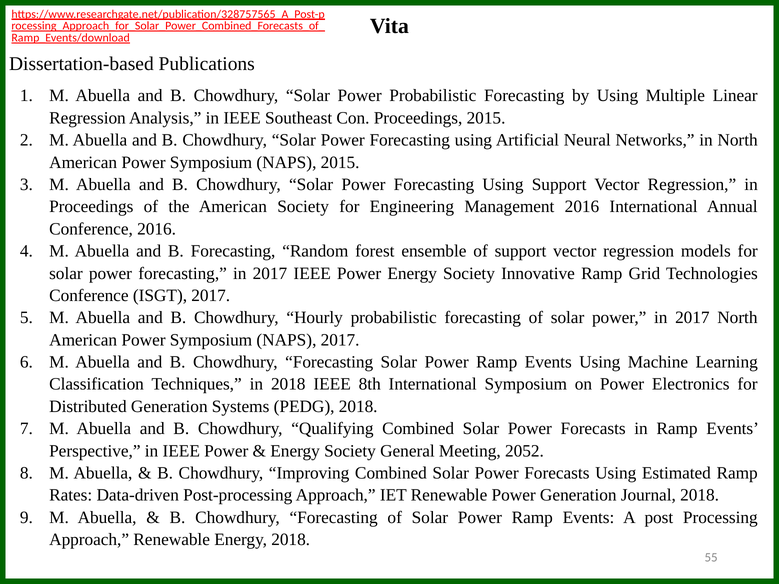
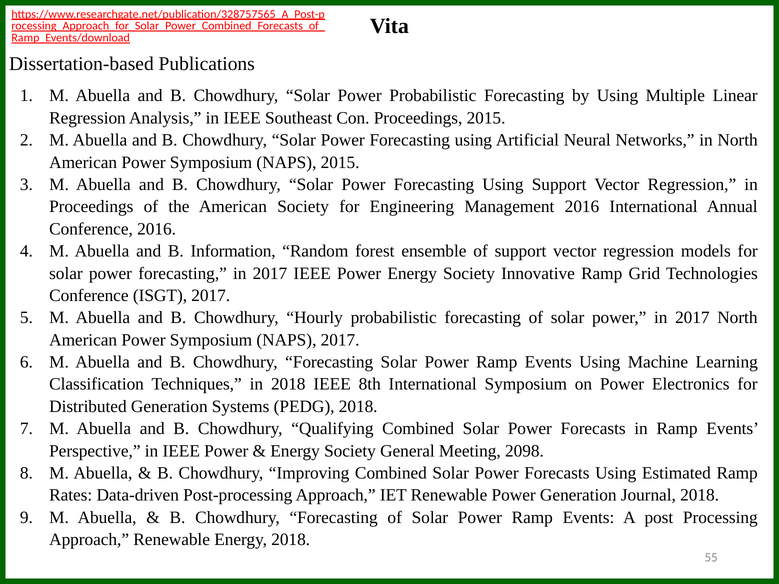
B Forecasting: Forecasting -> Information (233, 251)
2052: 2052 -> 2098 (524, 451)
